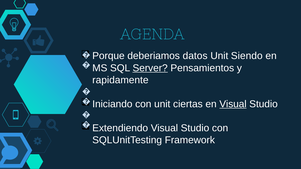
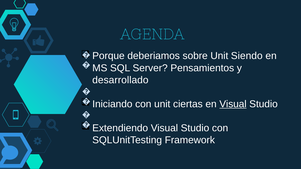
datos: datos -> sobre (195, 56)
Server underline: present -> none (150, 68)
rapidamente: rapidamente -> desarrollado (120, 80)
